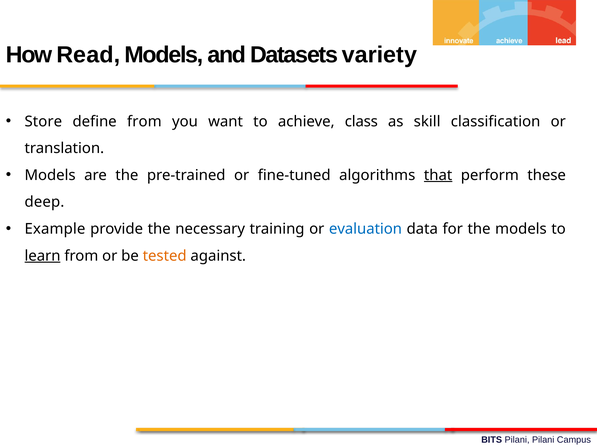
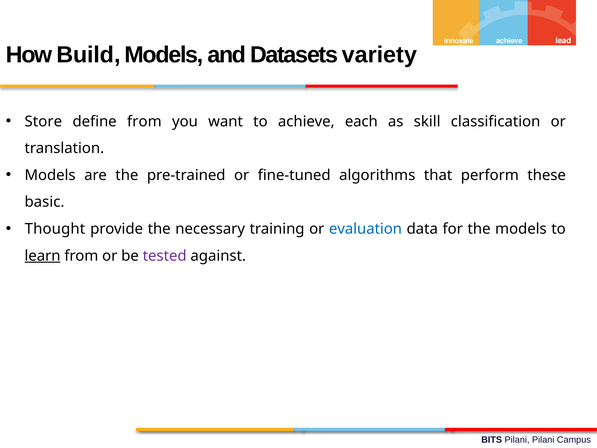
Read: Read -> Build (88, 55)
class: class -> each (361, 121)
that underline: present -> none (438, 175)
deep: deep -> basic (44, 202)
Example: Example -> Thought (55, 229)
tested colour: orange -> purple (165, 256)
